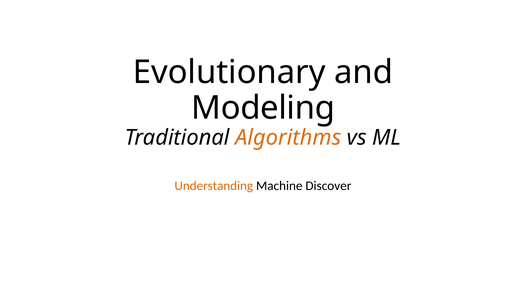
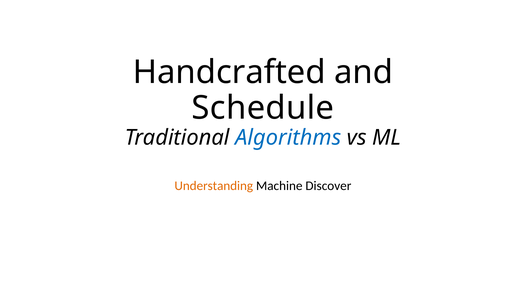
Evolutionary: Evolutionary -> Handcrafted (229, 72)
Modeling: Modeling -> Schedule (263, 108)
Algorithms colour: orange -> blue (288, 137)
